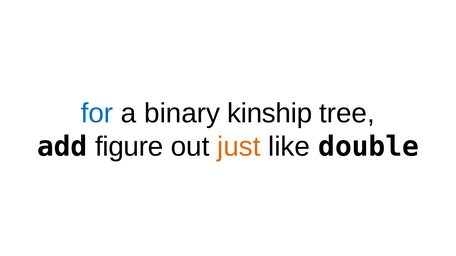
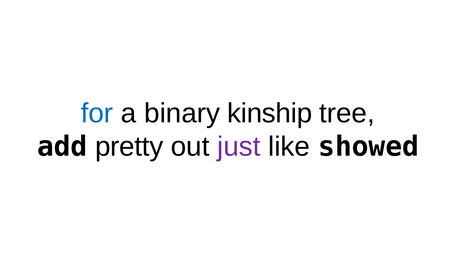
figure: figure -> pretty (129, 147)
just colour: orange -> purple (239, 147)
double: double -> showed (369, 147)
